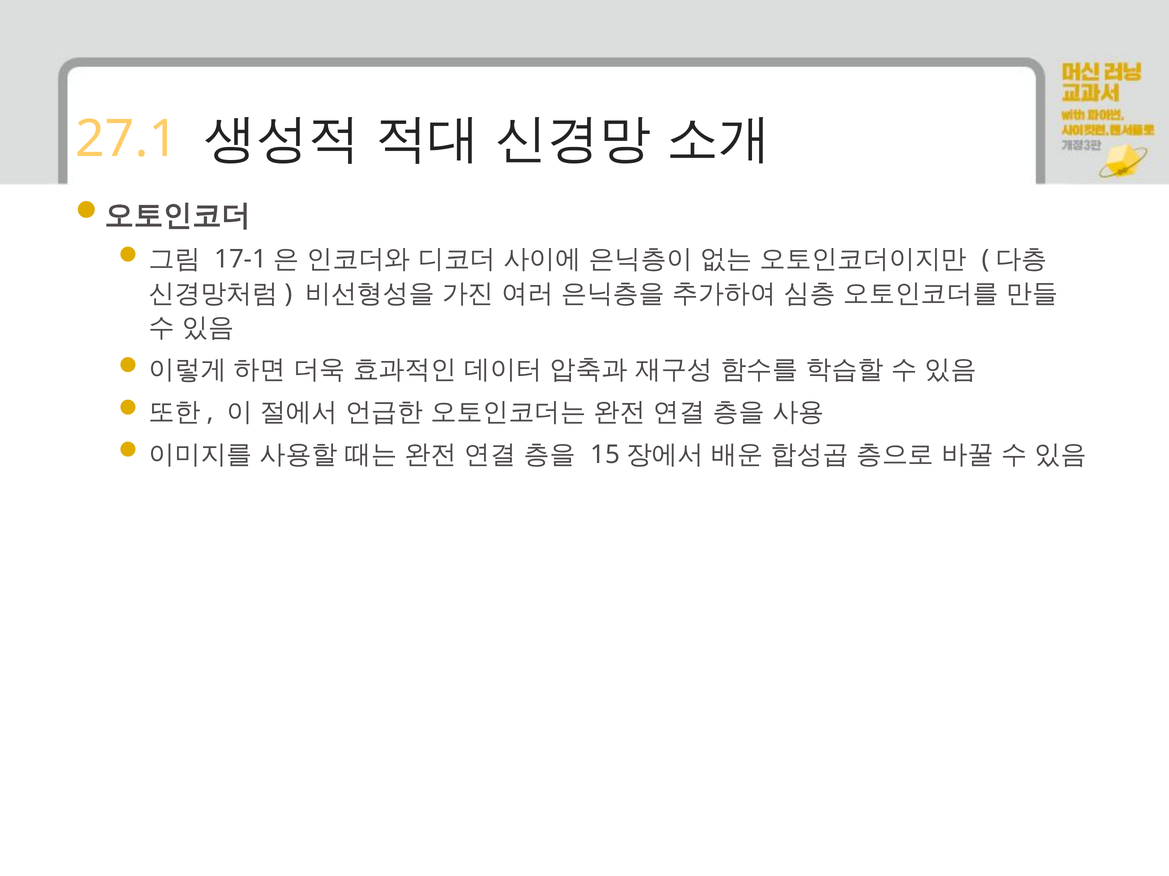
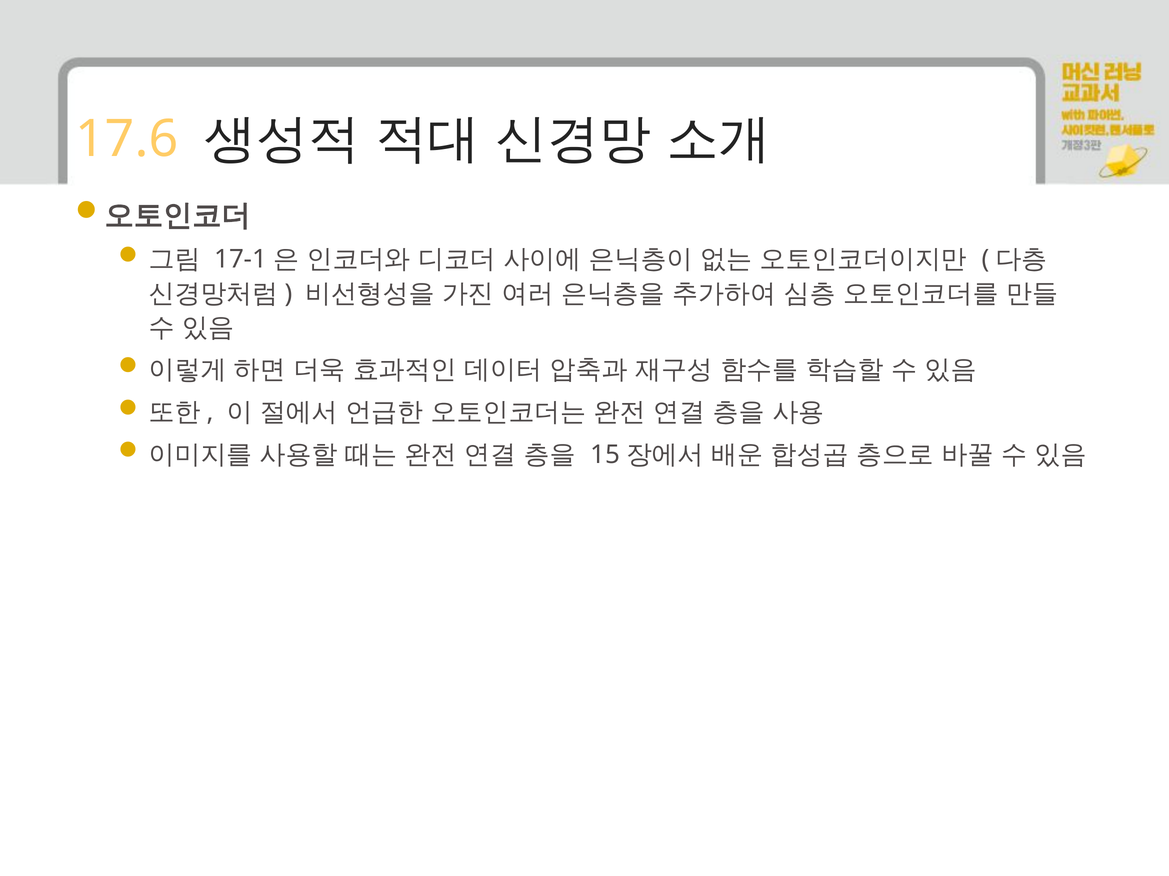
27.1: 27.1 -> 17.6 (127, 139)
